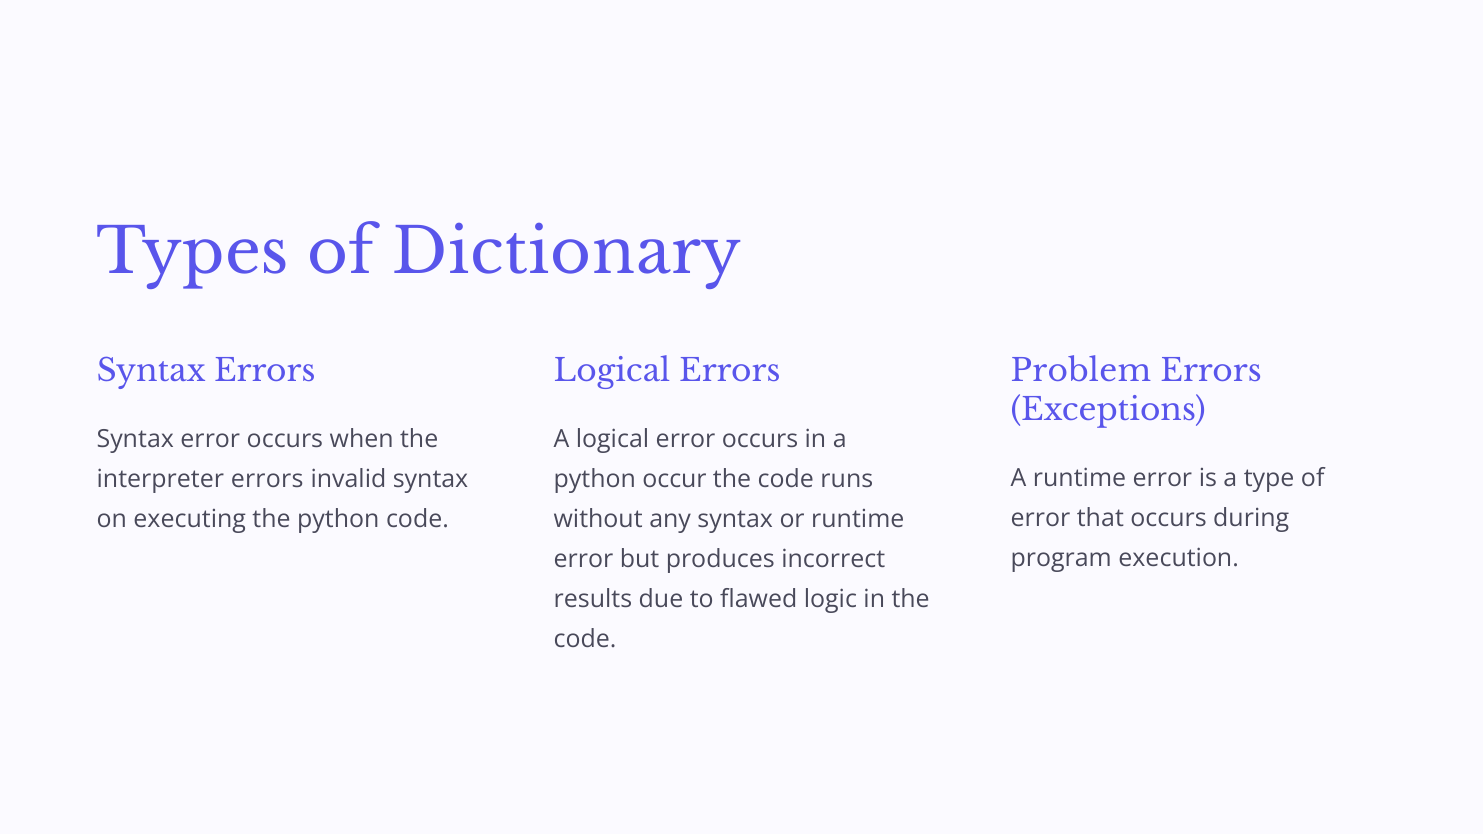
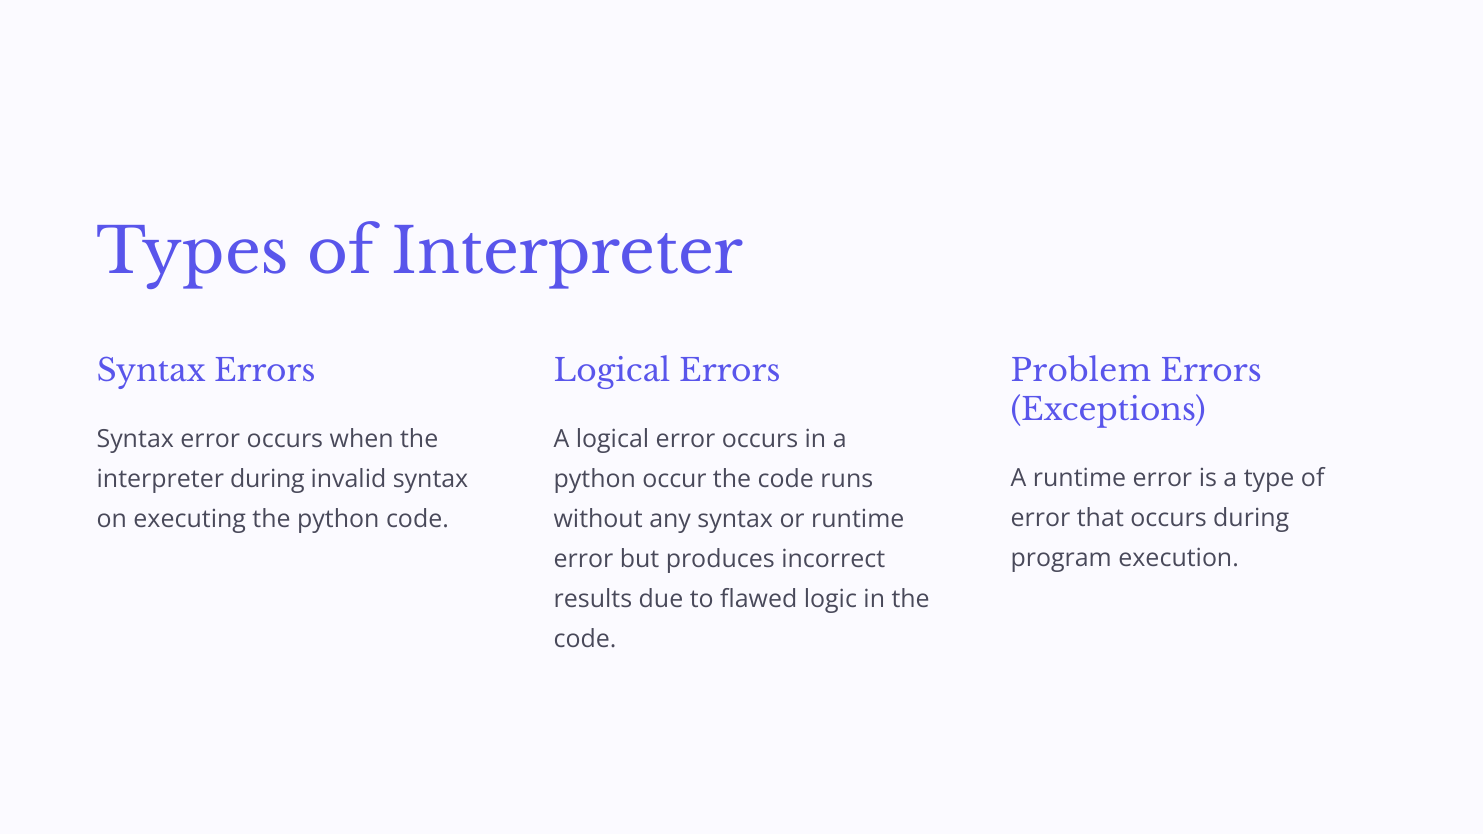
of Dictionary: Dictionary -> Interpreter (568, 253)
interpreter errors: errors -> during (267, 480)
